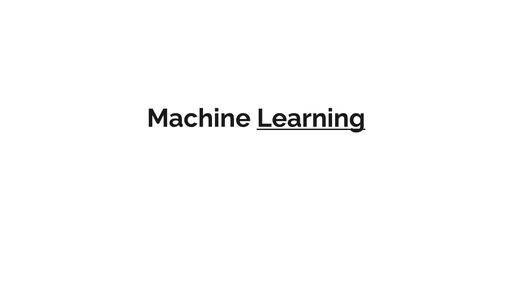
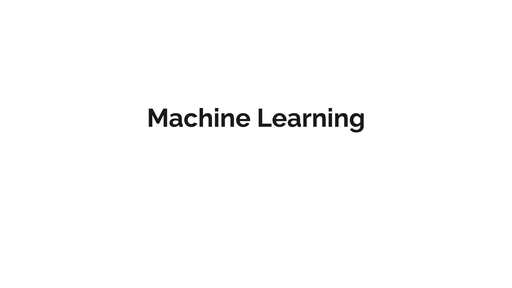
Learning underline: present -> none (311, 118)
